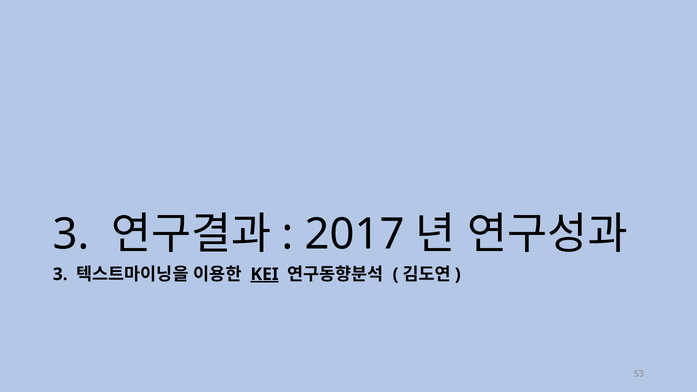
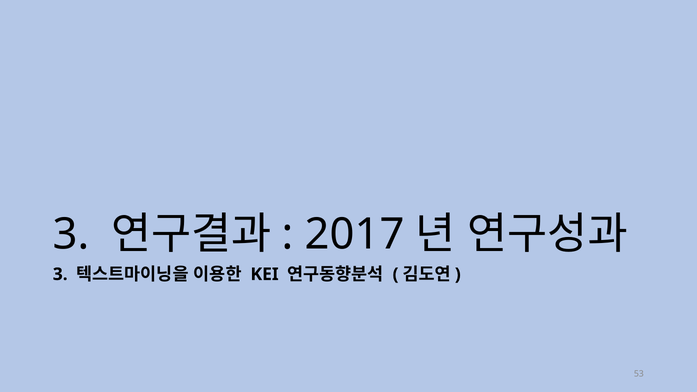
KEI underline: present -> none (265, 274)
